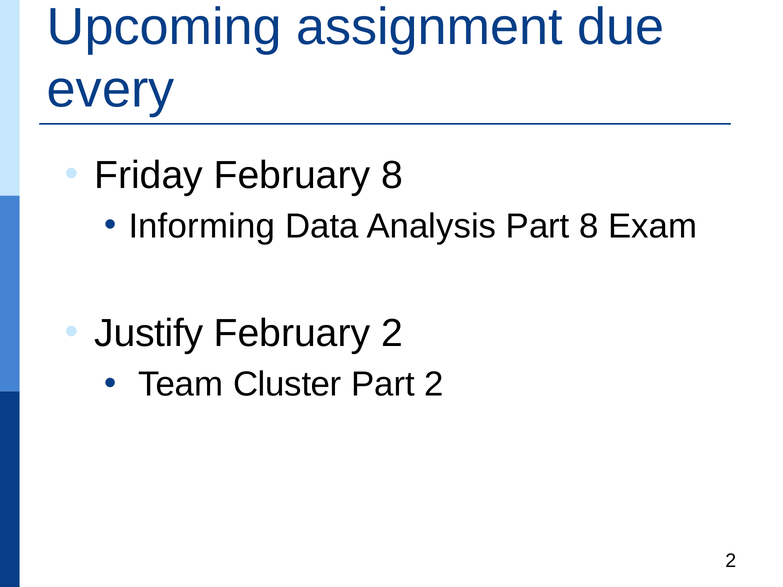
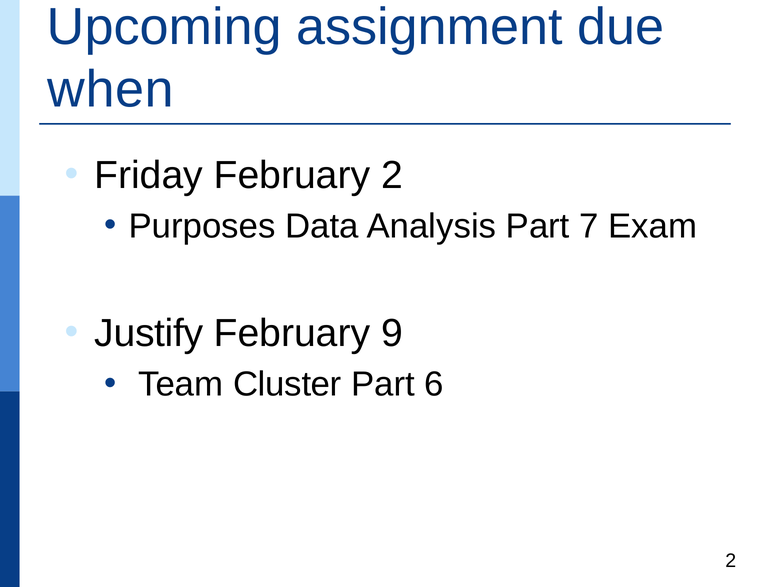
every: every -> when (110, 90)
February 8: 8 -> 2 (392, 175)
Informing: Informing -> Purposes (202, 226)
Part 8: 8 -> 7 (589, 226)
February 2: 2 -> 9 (392, 334)
Part 2: 2 -> 6 (434, 385)
